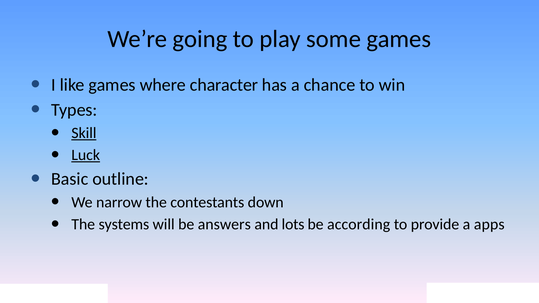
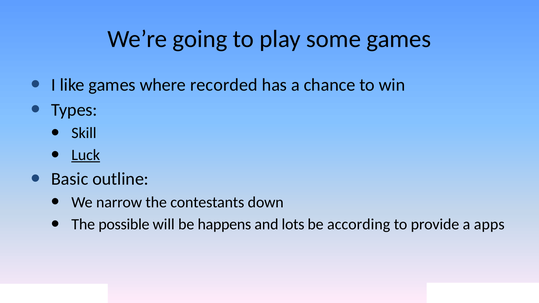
character: character -> recorded (224, 85)
Skill underline: present -> none (84, 133)
systems: systems -> possible (124, 224)
answers: answers -> happens (224, 224)
